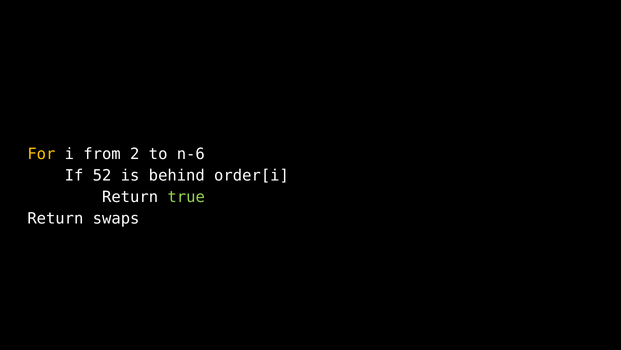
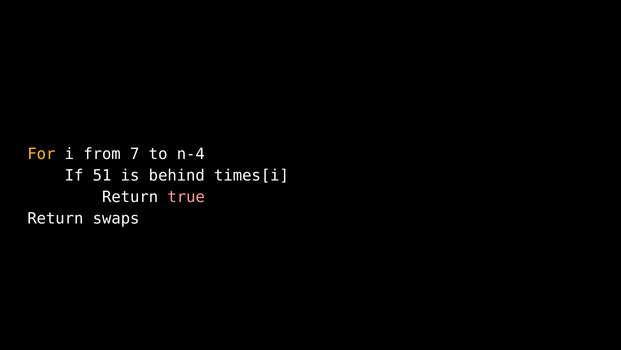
2: 2 -> 7 (135, 154)
n-6: n-6 -> n-4 (191, 154)
52: 52 -> 51 (102, 175)
order[i: order[i -> times[i (252, 175)
true colour: light green -> pink (186, 197)
